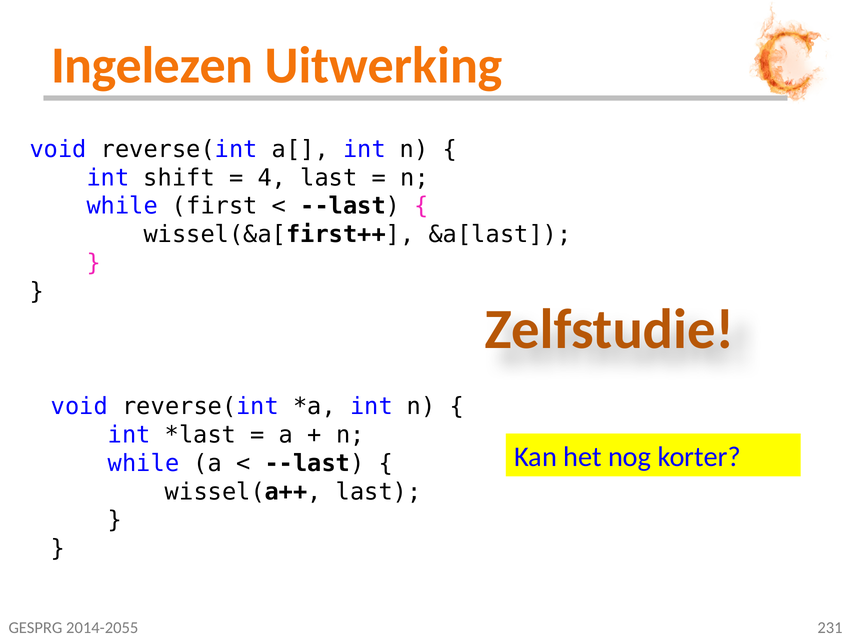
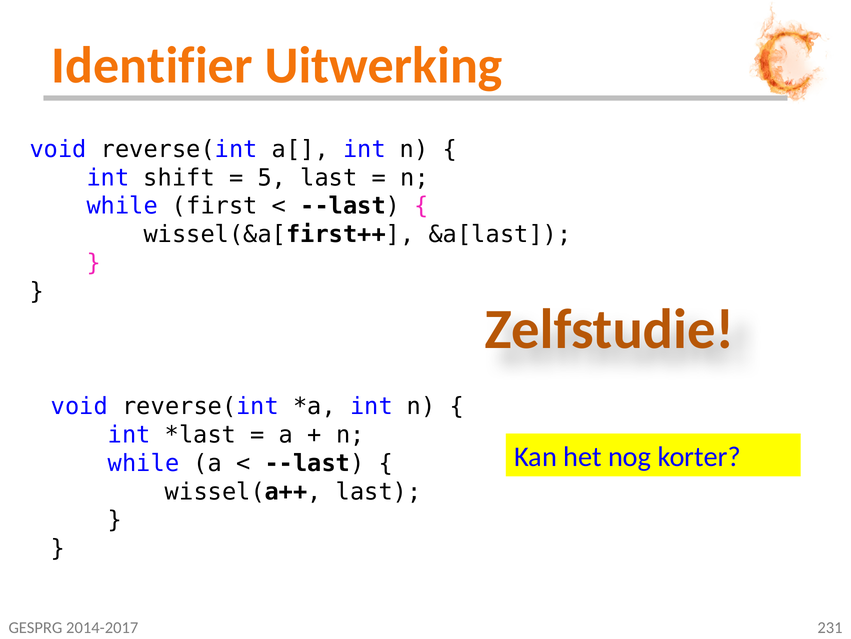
Ingelezen: Ingelezen -> Identifier (152, 65)
4: 4 -> 5 (272, 178)
2014-2055: 2014-2055 -> 2014-2017 (102, 627)
